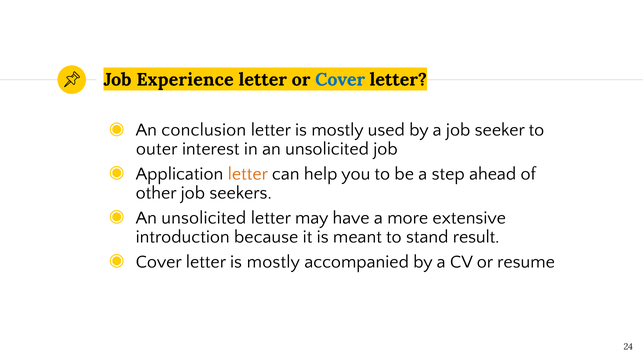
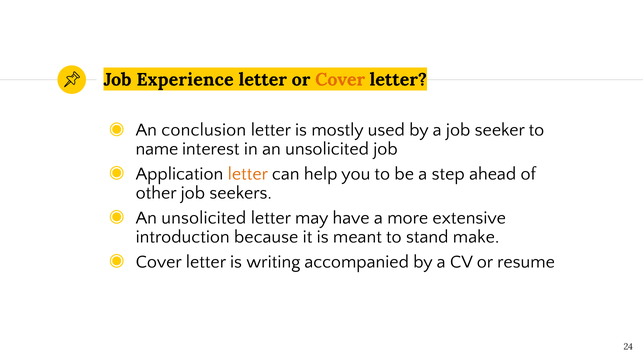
Cover colour: blue -> orange (340, 80)
outer: outer -> name (157, 149)
result: result -> make (476, 237)
Cover letter is mostly: mostly -> writing (273, 261)
